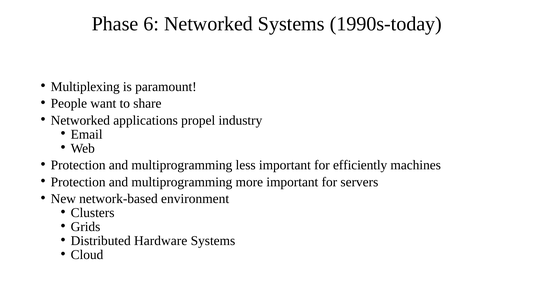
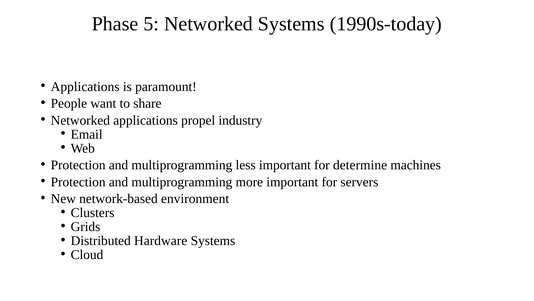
6: 6 -> 5 (151, 24)
Multiplexing: Multiplexing -> Applications (85, 87)
efficiently: efficiently -> determine (360, 165)
